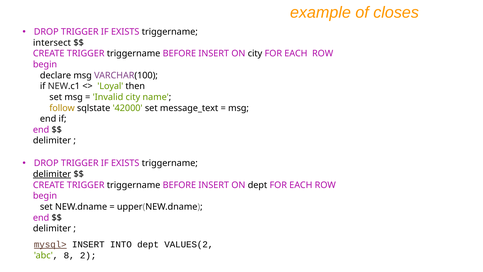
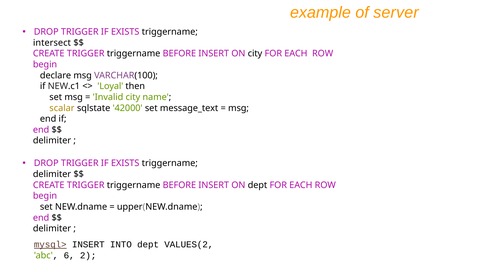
closes: closes -> server (396, 13)
follow: follow -> scalar (62, 108)
delimiter underline: present -> none (52, 174)
8: 8 -> 6 (69, 255)
